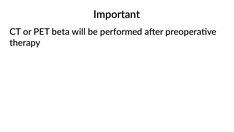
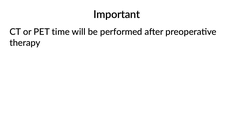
beta: beta -> time (61, 32)
